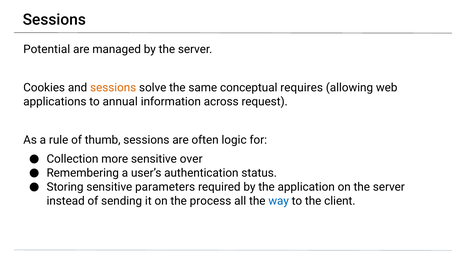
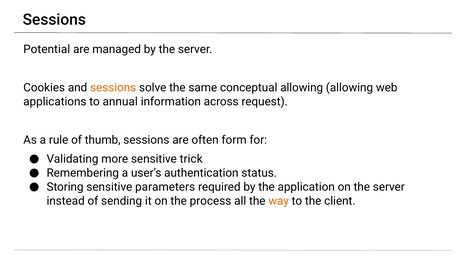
conceptual requires: requires -> allowing (302, 88)
logic: logic -> form (234, 140)
Collection: Collection -> Validating (72, 159)
over: over -> trick (191, 159)
way colour: blue -> orange (279, 201)
